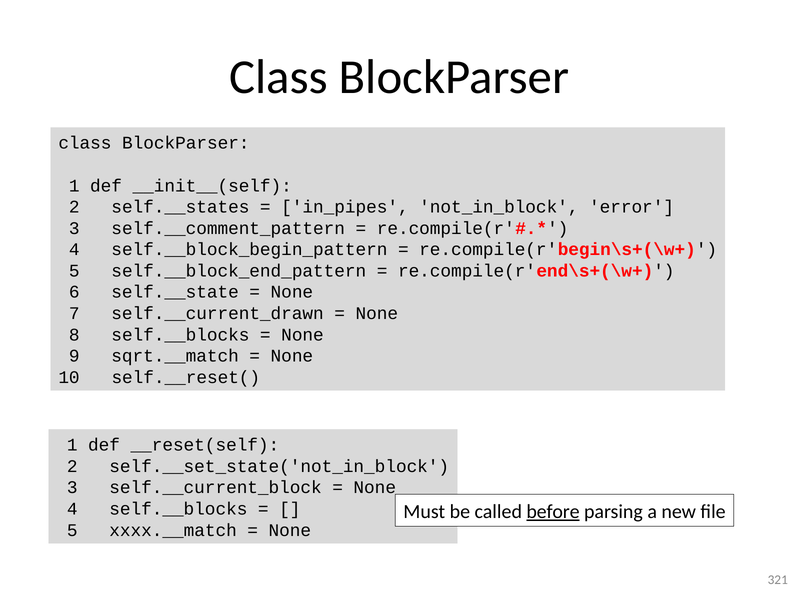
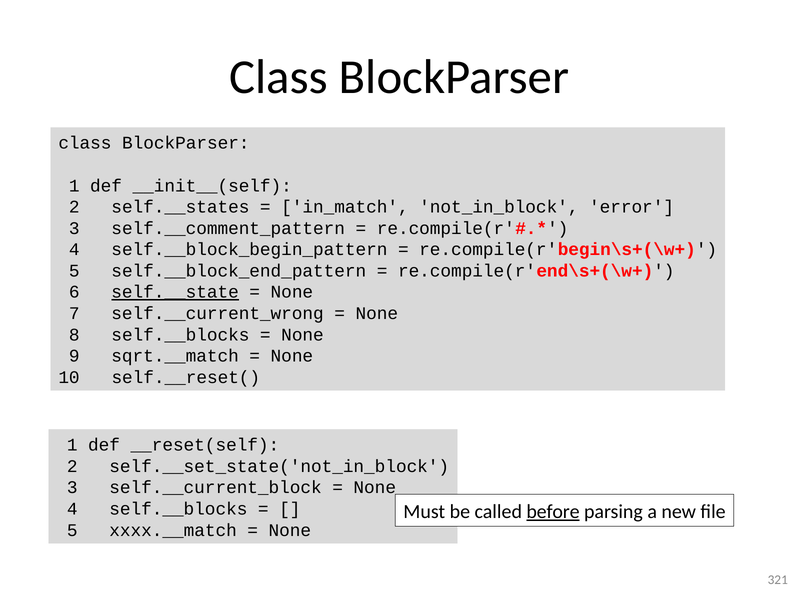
in_pipes: in_pipes -> in_match (345, 207)
self.__state underline: none -> present (175, 292)
self.__current_drawn: self.__current_drawn -> self.__current_wrong (218, 314)
